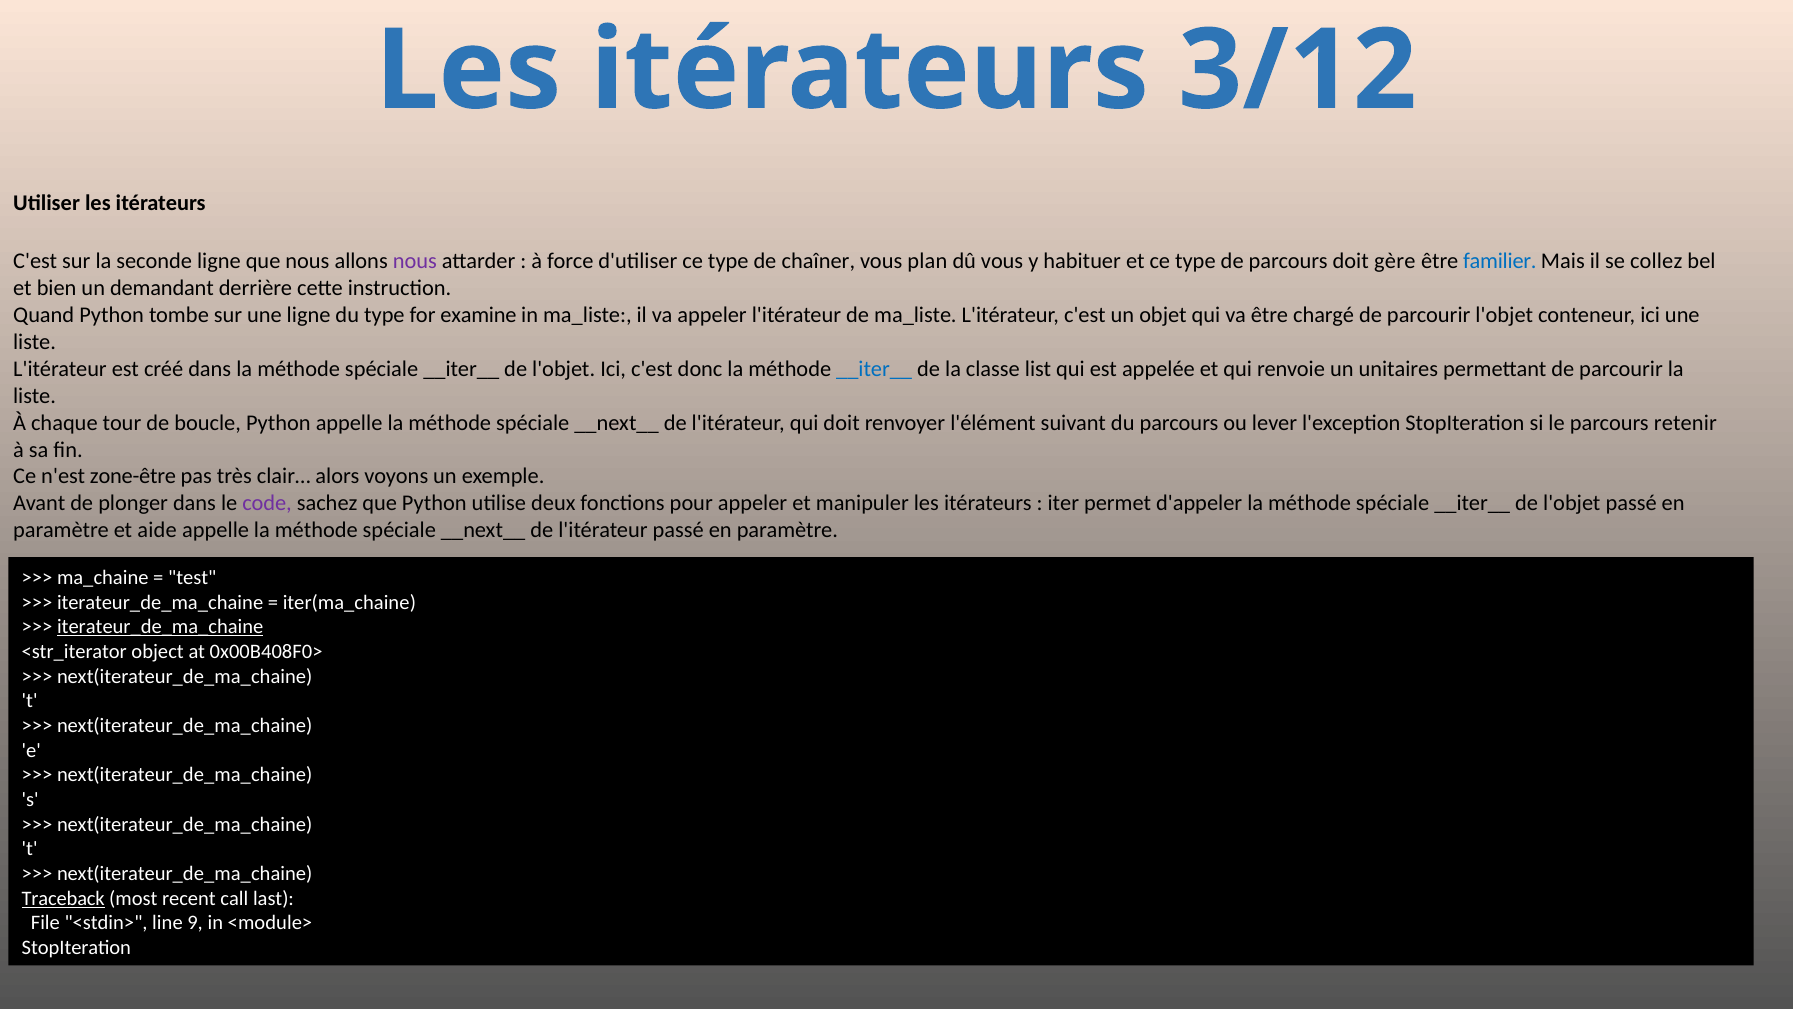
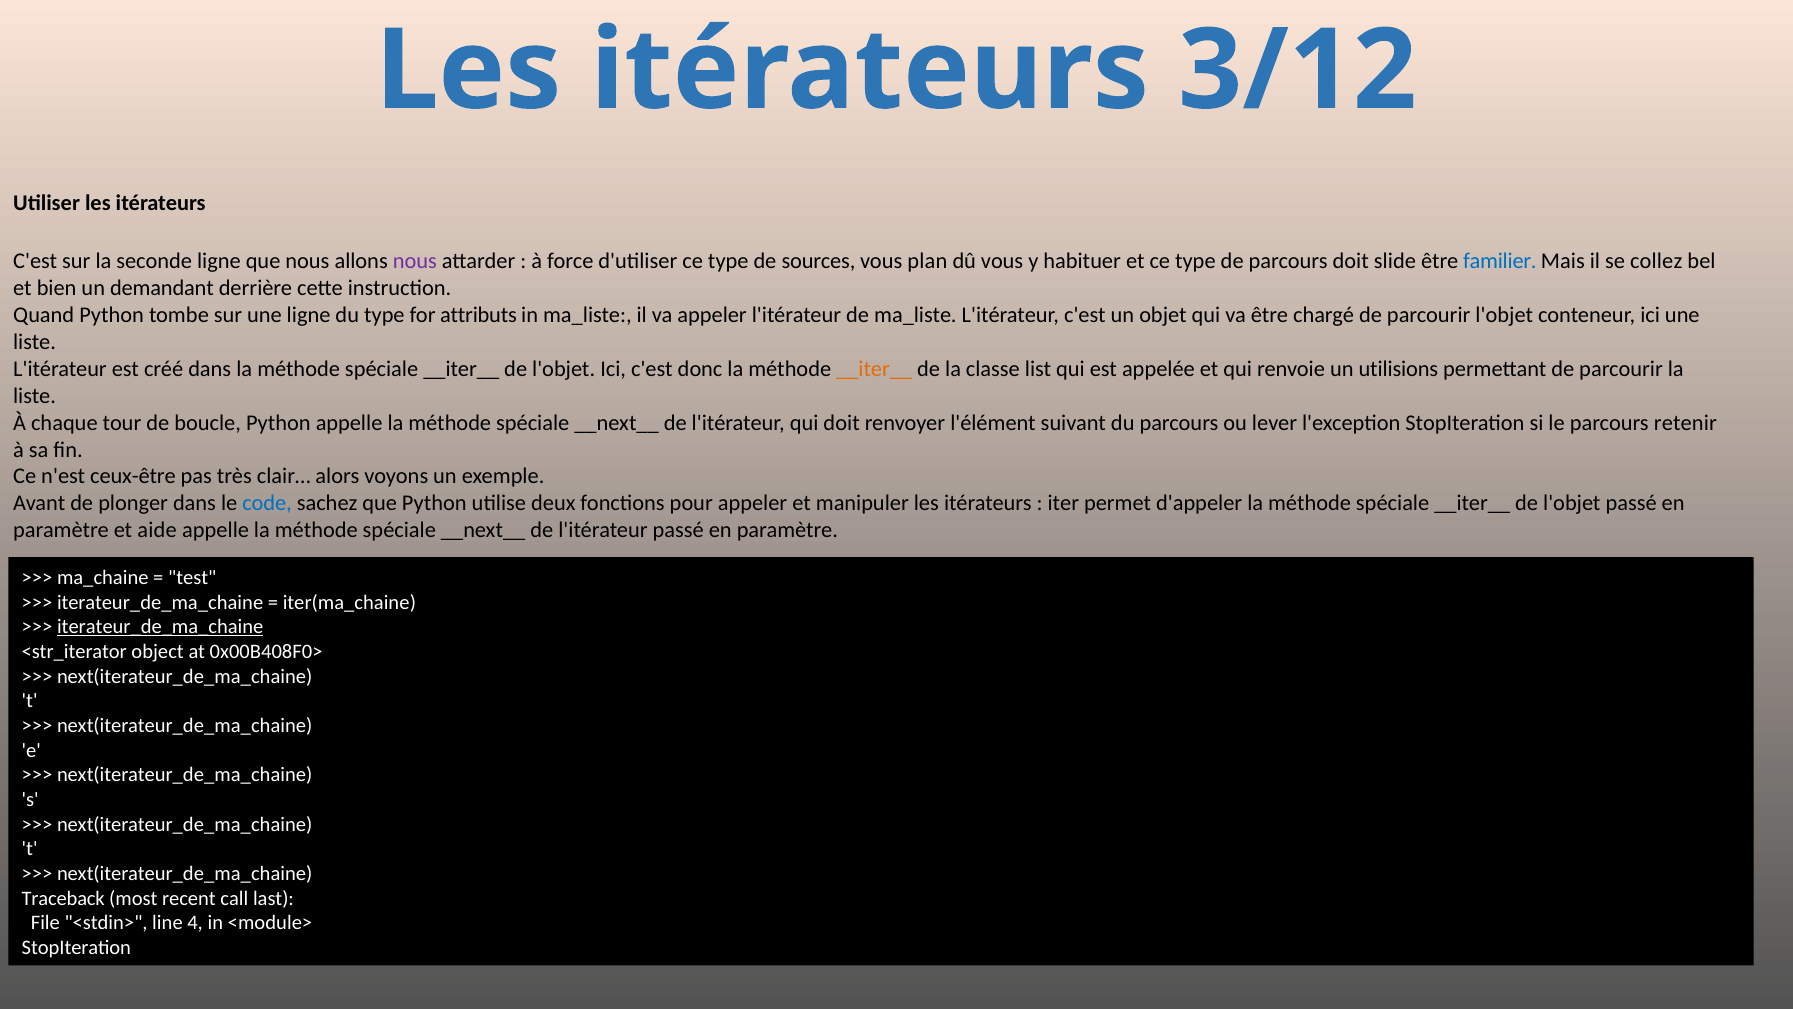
chaîner: chaîner -> sources (818, 261)
gère: gère -> slide (1395, 261)
examine: examine -> attributs (478, 315)
__iter__ colour: blue -> orange (874, 369)
unitaires: unitaires -> utilisions (1398, 369)
zone-être: zone-être -> ceux-être (133, 476)
code colour: purple -> blue (267, 503)
Traceback underline: present -> none (63, 898)
9: 9 -> 4 (195, 923)
